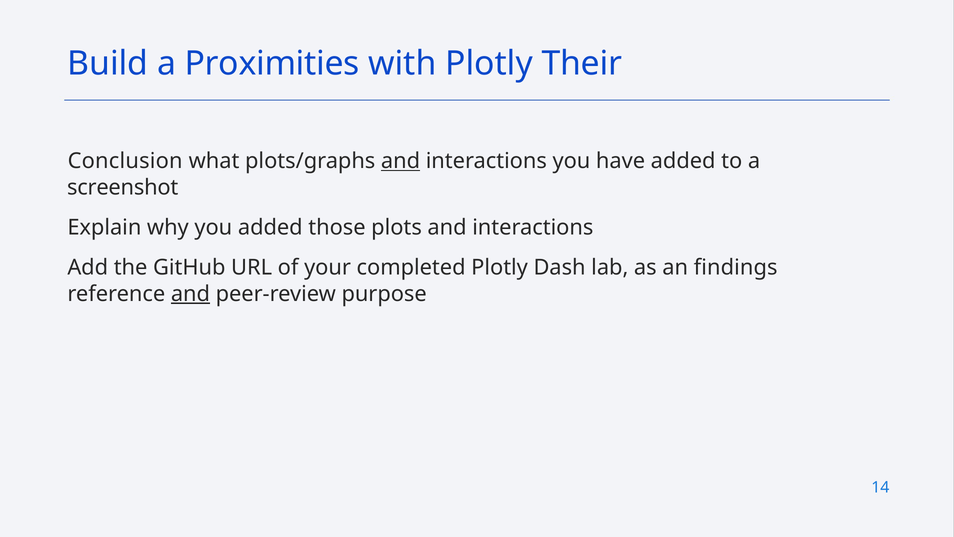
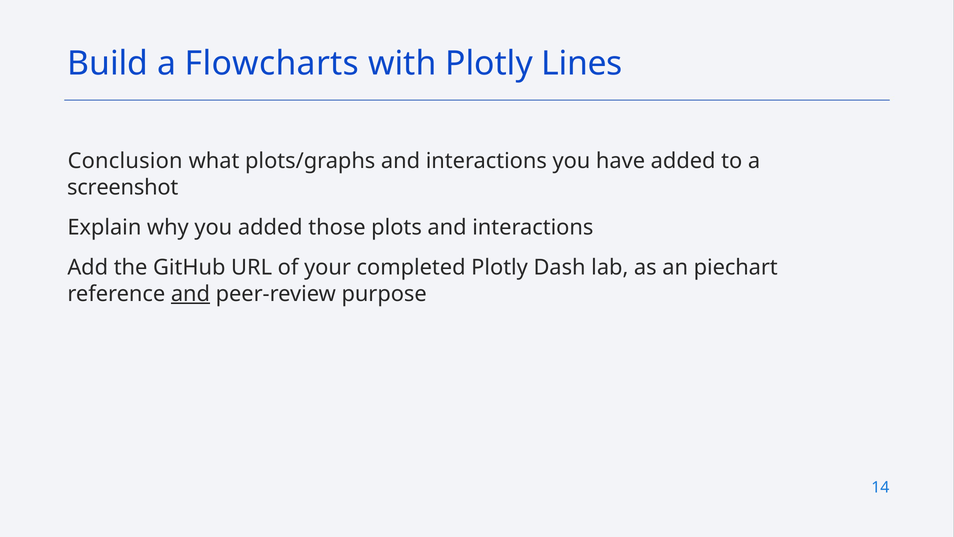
Proximities: Proximities -> Flowcharts (272, 64)
Their: Their -> Lines (582, 64)
and underline: present -> none (401, 161)
findings: findings -> piechart (736, 267)
